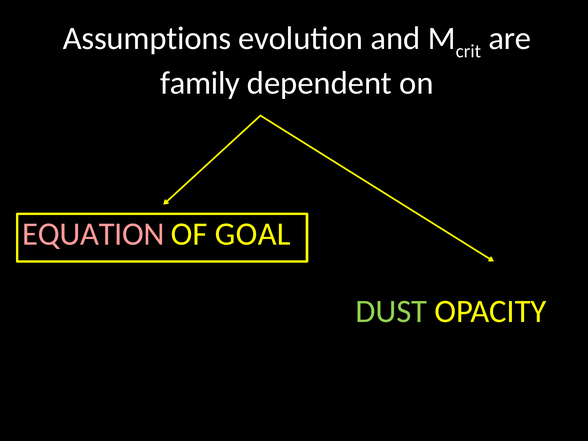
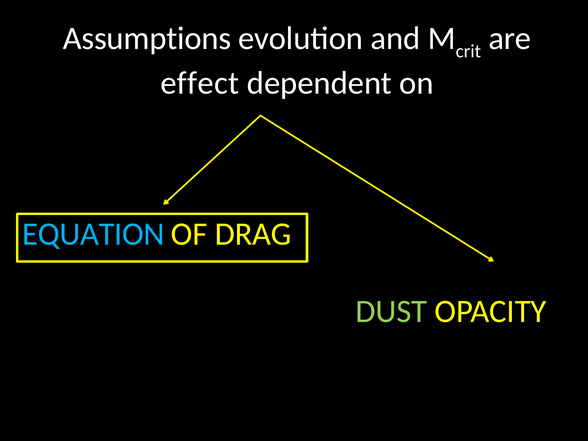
family: family -> effect (200, 83)
EQUATION colour: pink -> light blue (93, 234)
GOAL: GOAL -> DRAG (253, 234)
